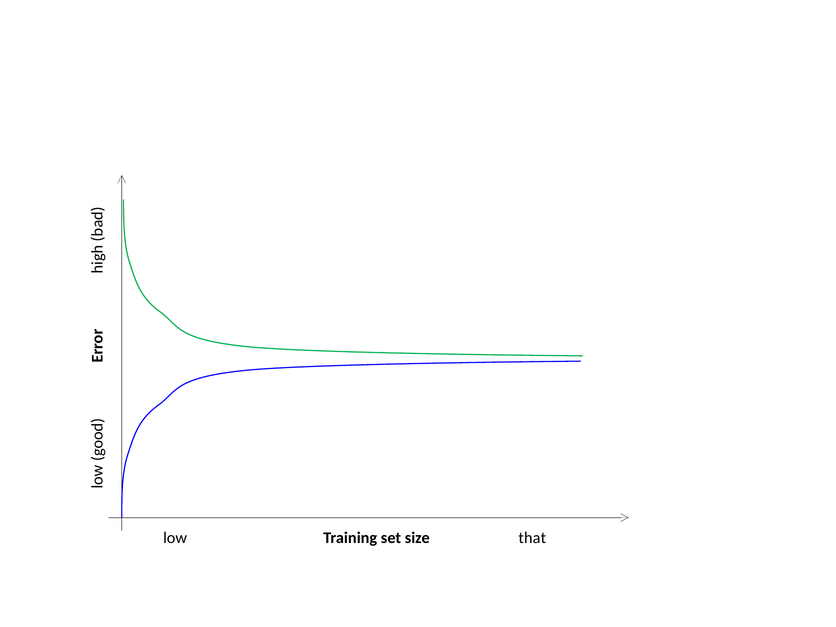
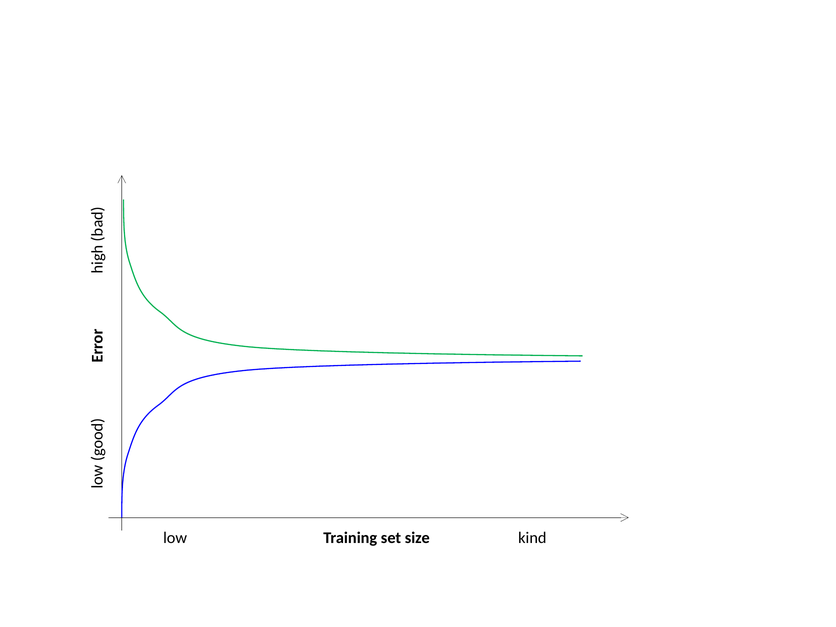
that: that -> kind (532, 538)
